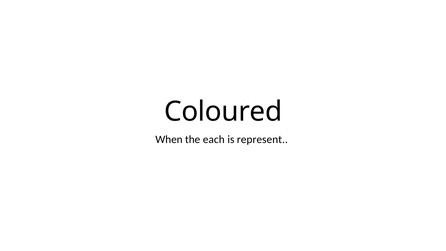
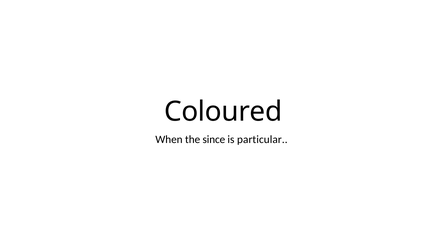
each: each -> since (214, 139)
represent: represent -> particular (262, 139)
